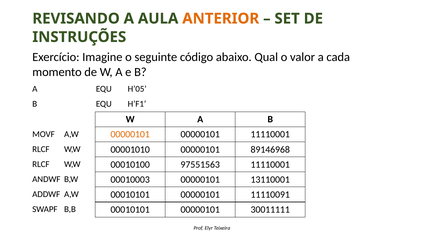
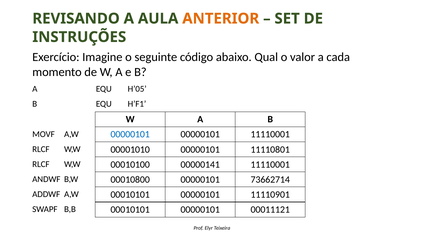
00000101 colour: orange -> blue (130, 134)
89146968: 89146968 -> 11110801 (270, 149)
97551563: 97551563 -> 00000141 (200, 164)
00010003: 00010003 -> 00010800 (130, 179)
13110001: 13110001 -> 73662714 (270, 179)
11110091: 11110091 -> 11110901 (270, 194)
30011111: 30011111 -> 00011121 (270, 209)
